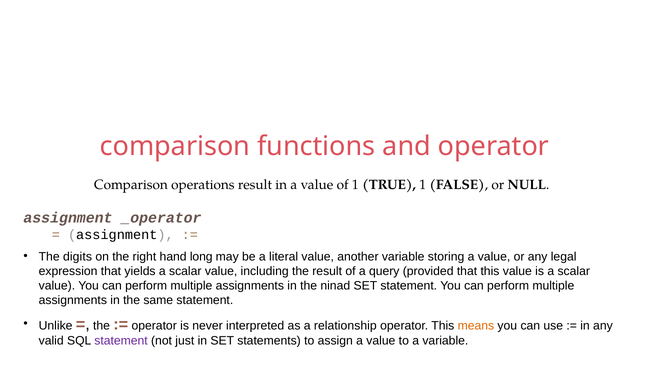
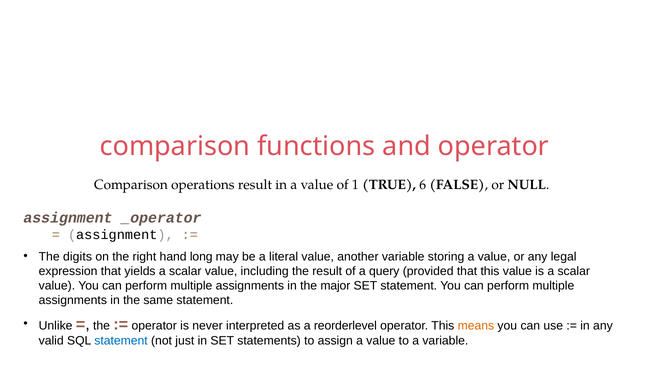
TRUE 1: 1 -> 6 (423, 185)
ninad: ninad -> major (335, 286)
relationship: relationship -> reorderlevel (345, 326)
statement colour: purple -> blue (121, 341)
